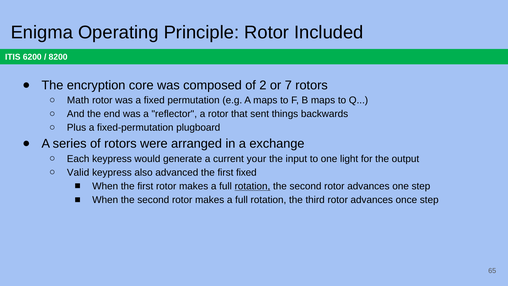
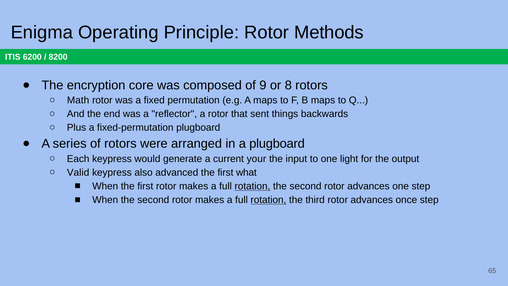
Included: Included -> Methods (329, 32)
2: 2 -> 9 (263, 85)
7: 7 -> 8 (288, 85)
a exchange: exchange -> plugboard (277, 144)
first fixed: fixed -> what (246, 172)
rotation underline: none -> present (268, 200)
